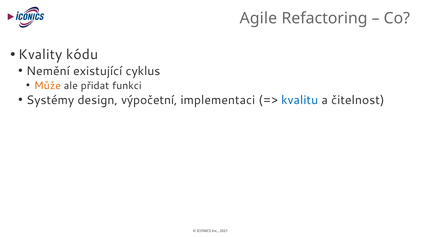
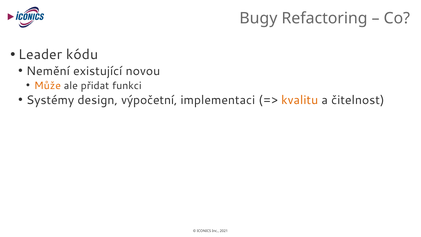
Agile: Agile -> Bugy (258, 18)
Kvality: Kvality -> Leader (40, 55)
cyklus: cyklus -> novou (143, 71)
kvalitu colour: blue -> orange (300, 100)
